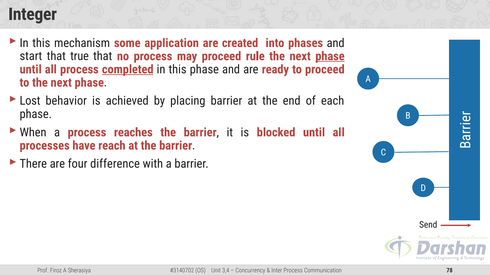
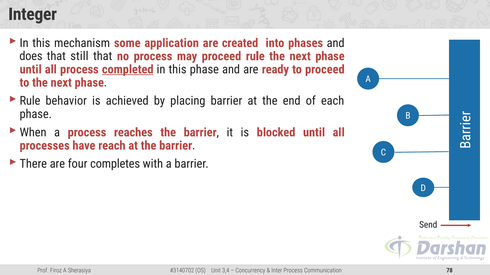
start: start -> does (31, 56)
true: true -> still (79, 56)
phase underline: present -> none (330, 56)
Lost: Lost -> Rule (30, 101)
difference: difference -> completes (115, 164)
